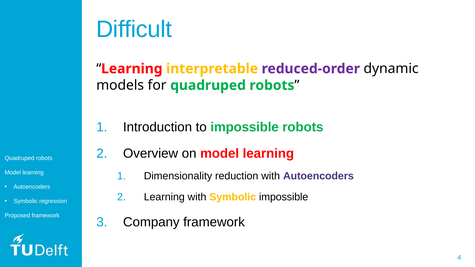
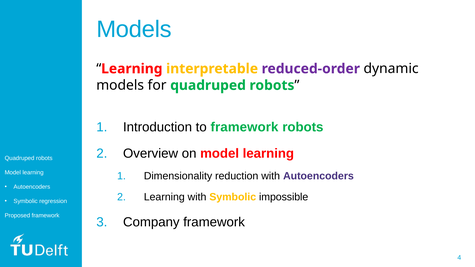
Difficult: Difficult -> Models (134, 29)
to impossible: impossible -> framework (244, 127)
